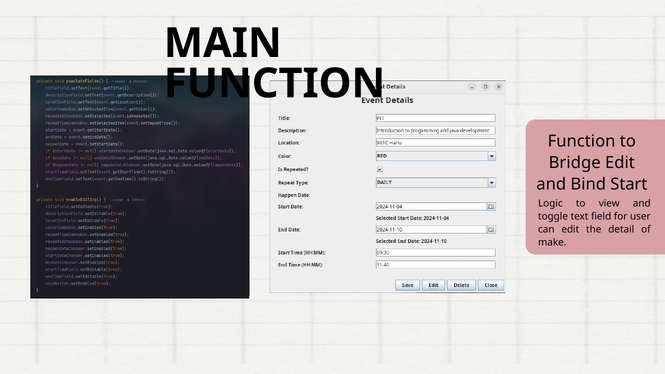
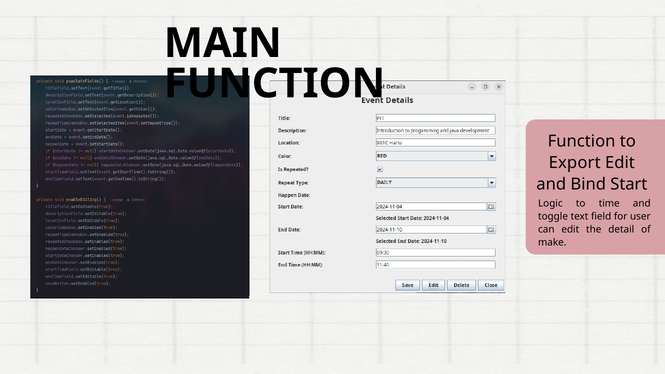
Bridge: Bridge -> Export (575, 163)
view: view -> time (609, 204)
